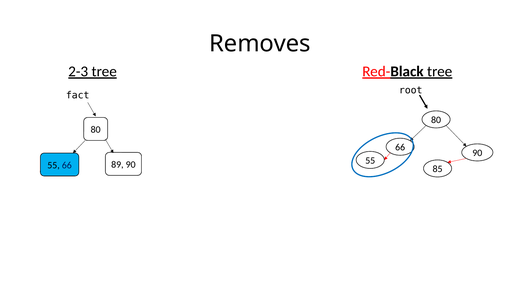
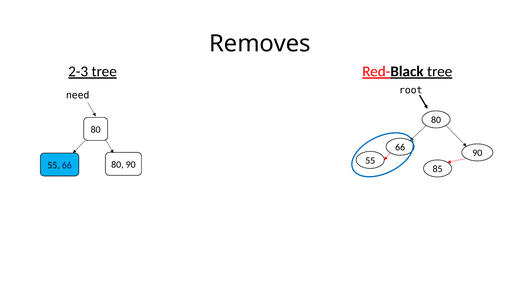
fact: fact -> need (78, 96)
89: 89 -> 80 (117, 165)
